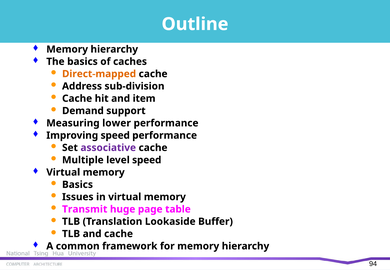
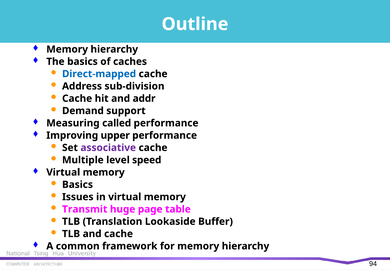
Direct-mapped colour: orange -> blue (99, 74)
item: item -> addr (144, 98)
lower: lower -> called (117, 123)
Improving speed: speed -> upper (115, 135)
